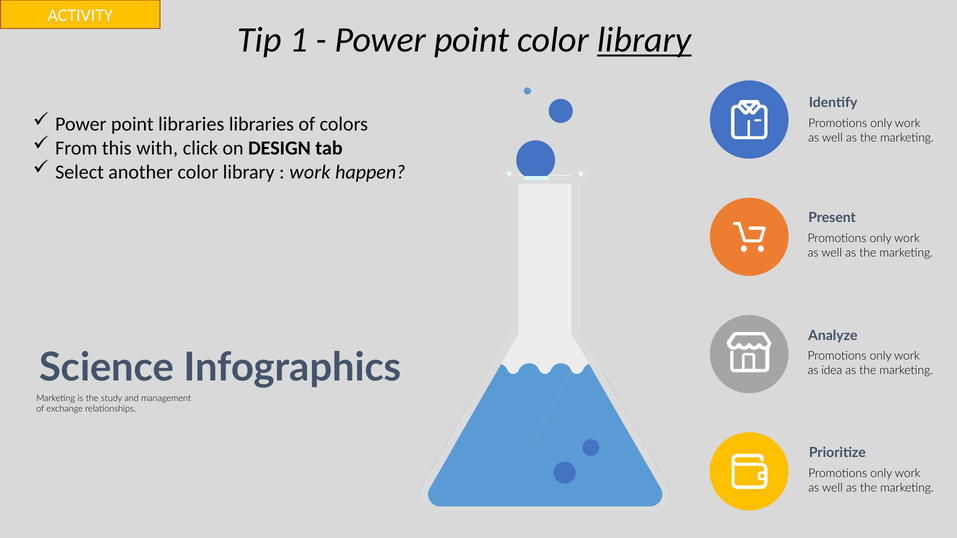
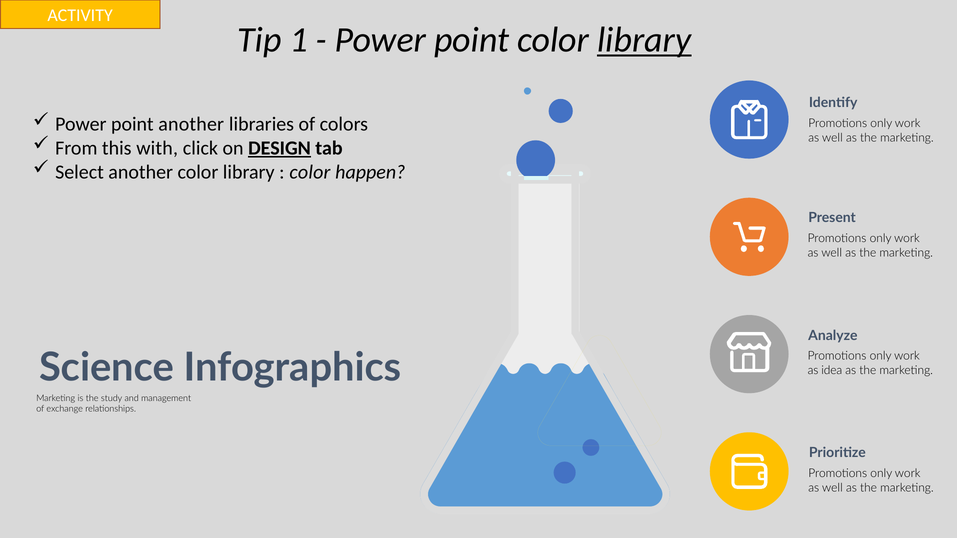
point libraries: libraries -> another (191, 124)
DESIGN underline: none -> present (279, 148)
work: work -> color (310, 172)
